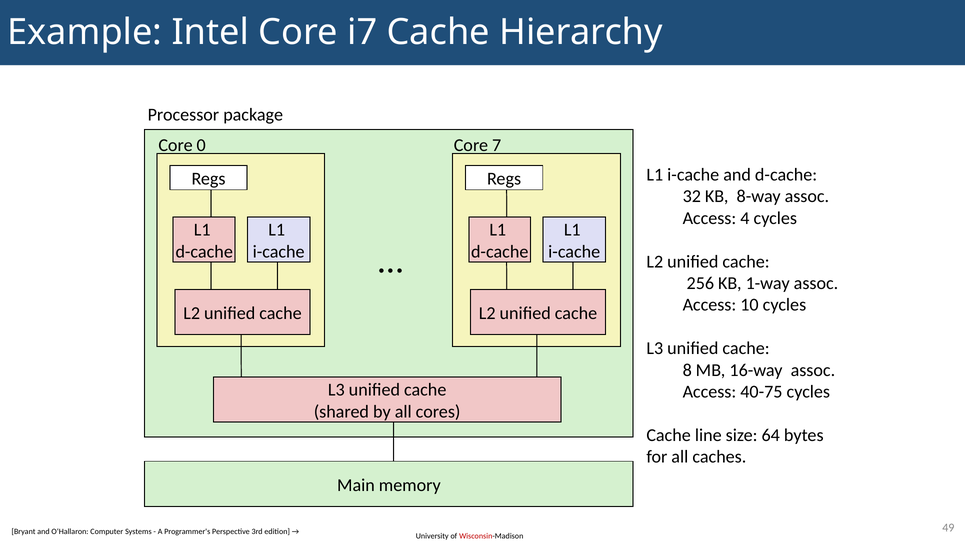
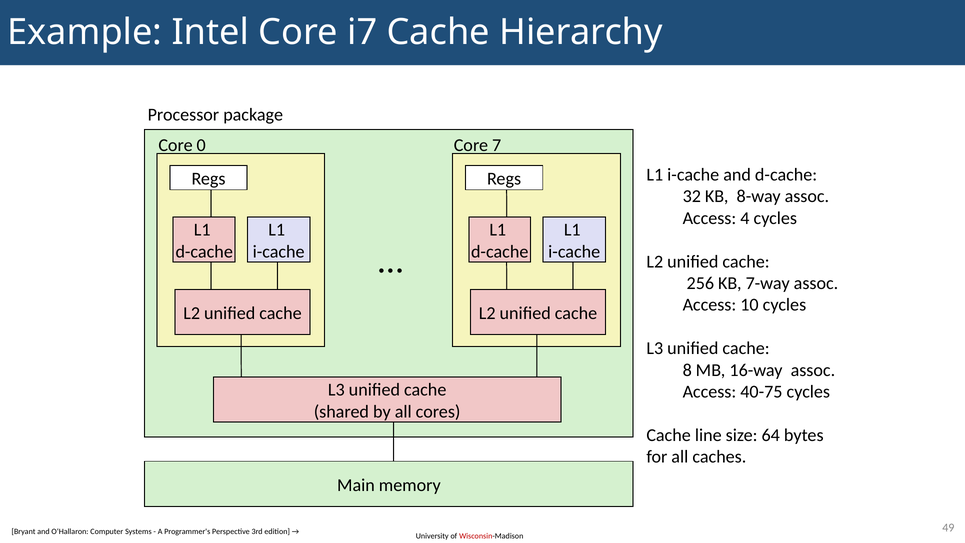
1-way: 1-way -> 7-way (768, 283)
